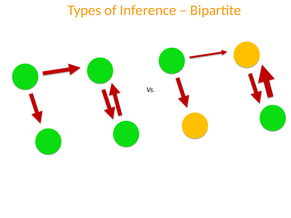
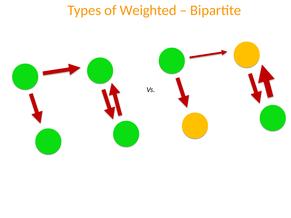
Inference: Inference -> Weighted (148, 10)
